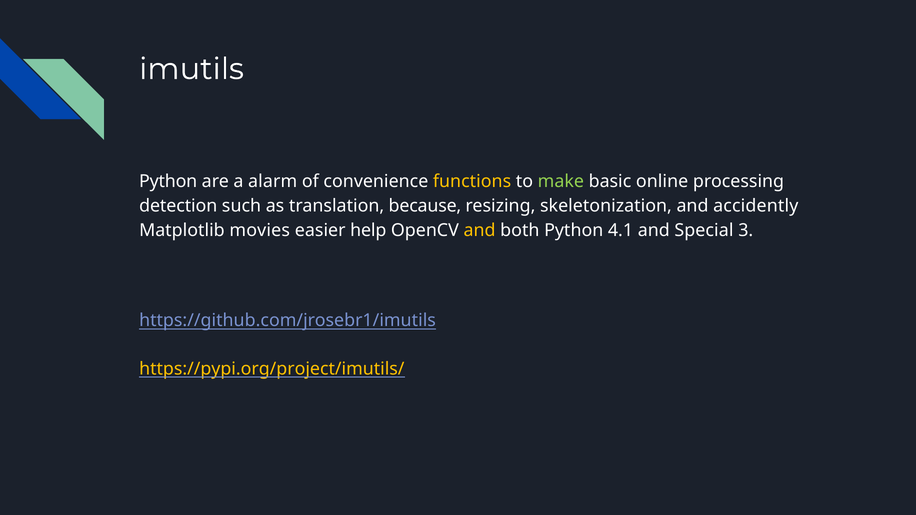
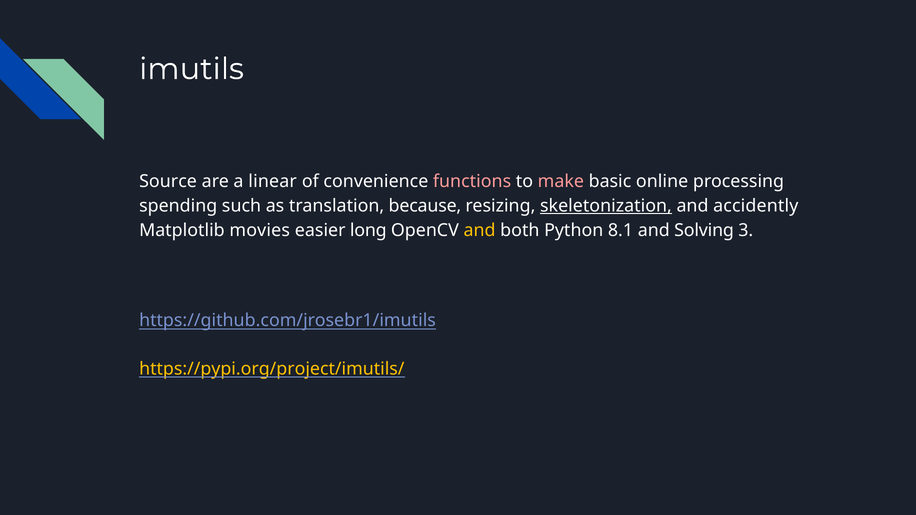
Python: Python -> Source (168, 181)
alarm: alarm -> linear (273, 181)
functions colour: yellow -> pink (472, 181)
make colour: light green -> pink (561, 181)
detection: detection -> spending (178, 206)
skeletonization underline: none -> present (606, 206)
help: help -> long (368, 230)
4.1: 4.1 -> 8.1 (621, 230)
Special: Special -> Solving (704, 230)
